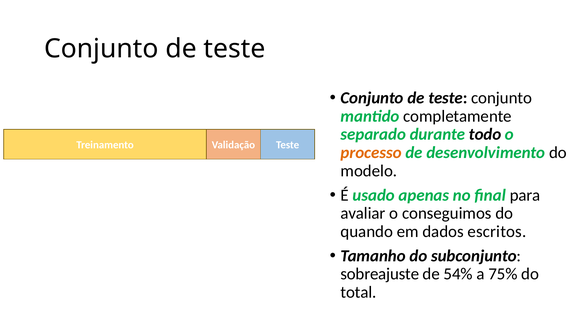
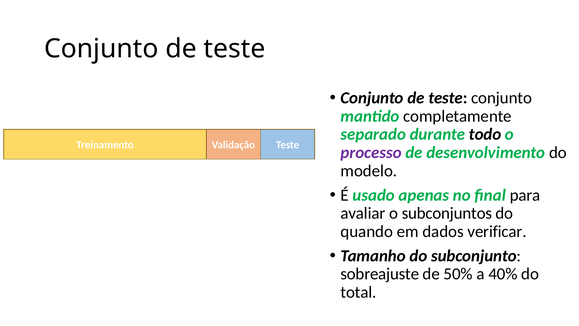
processo colour: orange -> purple (371, 152)
conseguimos: conseguimos -> subconjuntos (447, 213)
escritos: escritos -> verificar (497, 231)
54%: 54% -> 50% (458, 274)
75%: 75% -> 40% (503, 274)
